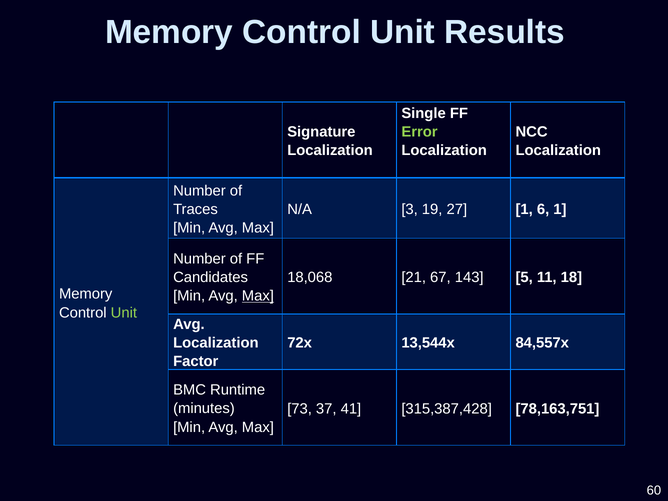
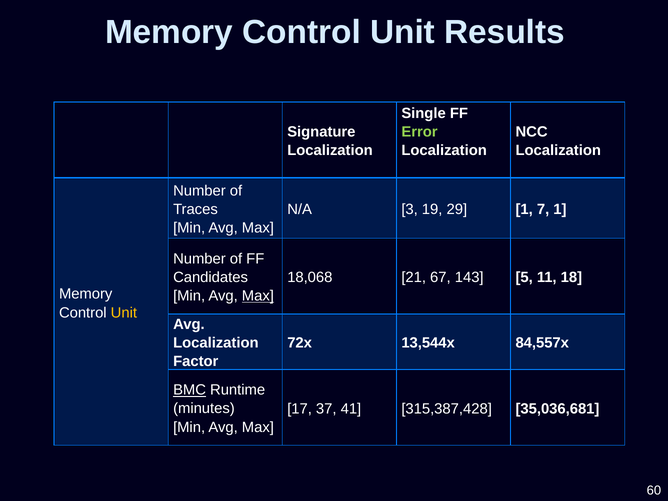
27: 27 -> 29 (457, 209)
6: 6 -> 7 (543, 209)
Unit colour: light green -> yellow (124, 313)
BMC underline: none -> present (190, 390)
73: 73 -> 17 (300, 409)
78,163,751: 78,163,751 -> 35,036,681 (557, 409)
